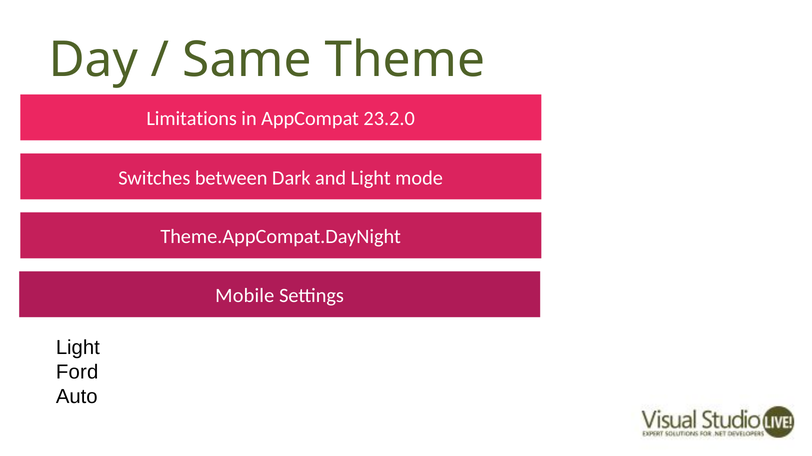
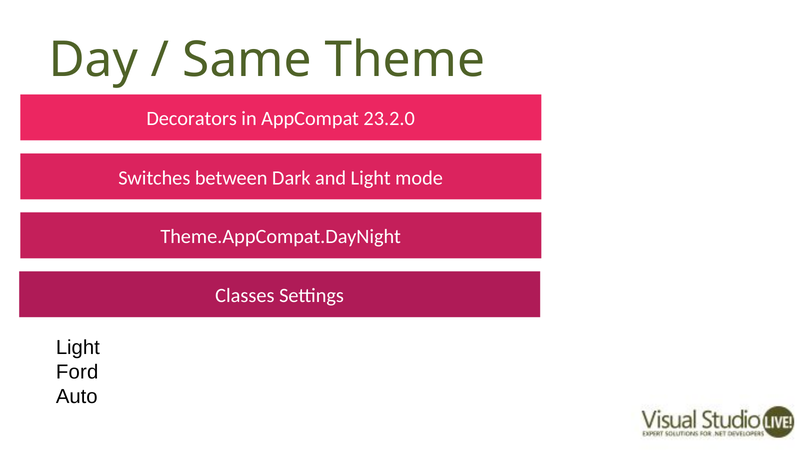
Limitations: Limitations -> Decorators (192, 119)
Mobile: Mobile -> Classes (245, 296)
